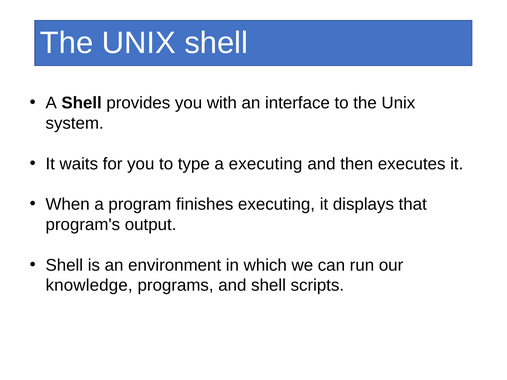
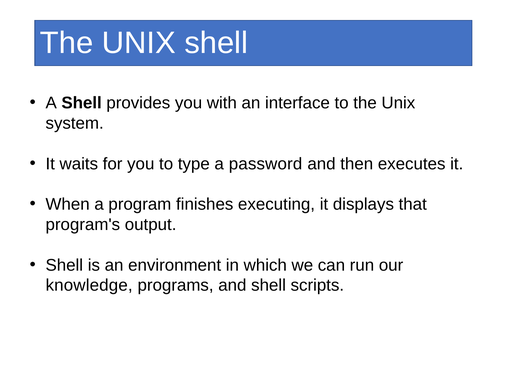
a executing: executing -> password (266, 164)
